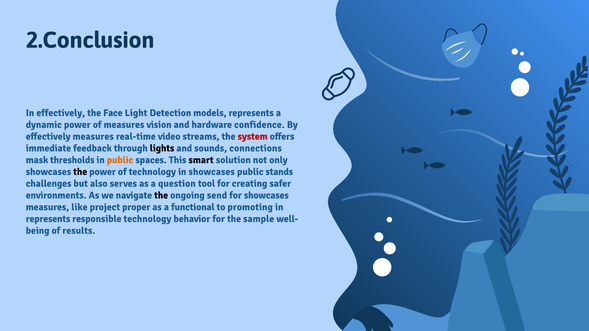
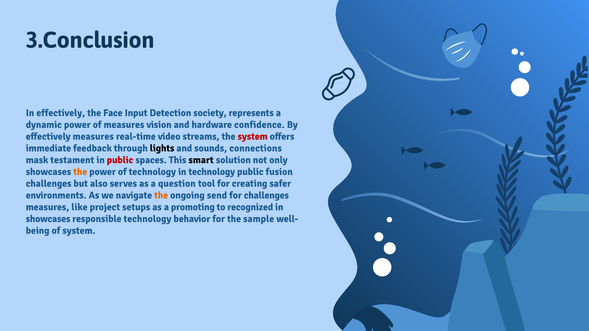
2.Conclusion: 2.Conclusion -> 3.Conclusion (90, 40)
Light: Light -> Input (136, 113)
models: models -> society (210, 113)
thresholds: thresholds -> testament (72, 160)
public colour: orange -> red (120, 160)
the colour: black -> orange (80, 172)
in showcases: showcases -> technology (212, 172)
stands: stands -> fusion (279, 172)
the colour: black -> orange (161, 195)
for showcases: showcases -> challenges (266, 195)
proper: proper -> setups (136, 207)
functional: functional -> promoting (193, 207)
promoting: promoting -> recognized (250, 207)
represents: represents -> showcases (48, 219)
of results: results -> system (79, 231)
